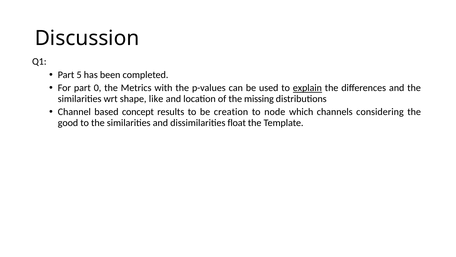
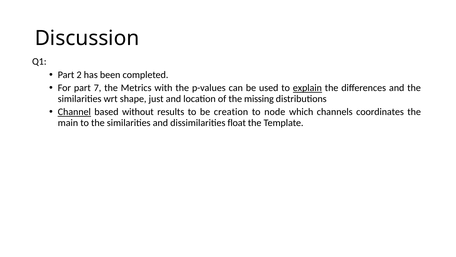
5: 5 -> 2 (79, 75)
0: 0 -> 7 (98, 88)
like: like -> just (156, 99)
Channel underline: none -> present (74, 112)
concept: concept -> without (138, 112)
considering: considering -> coordinates (380, 112)
good: good -> main (68, 123)
